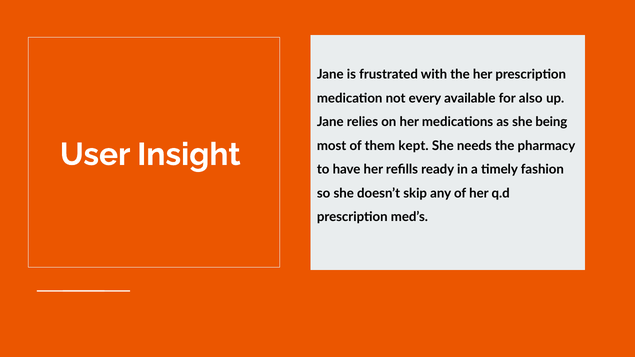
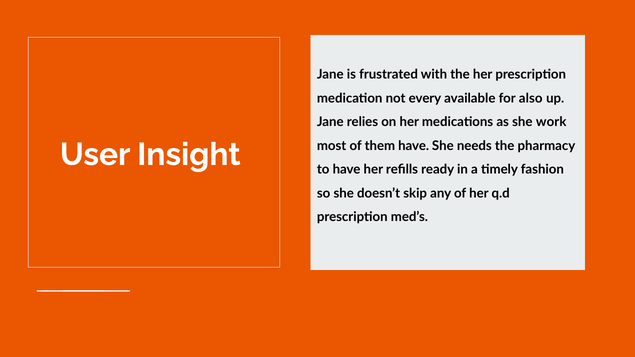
being: being -> work (551, 122)
them kept: kept -> have (414, 146)
